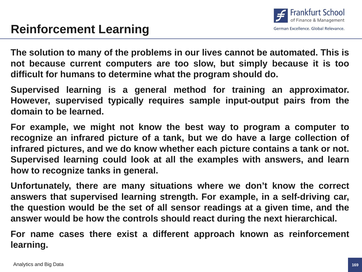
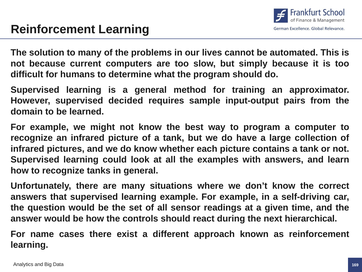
typically: typically -> decided (126, 101)
learning strength: strength -> example (179, 196)
